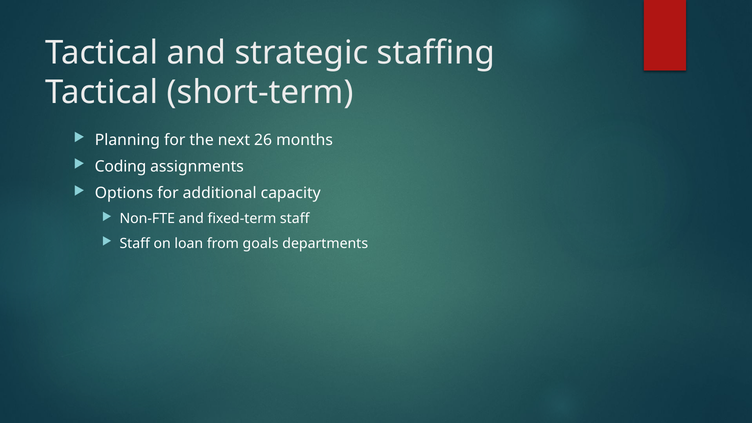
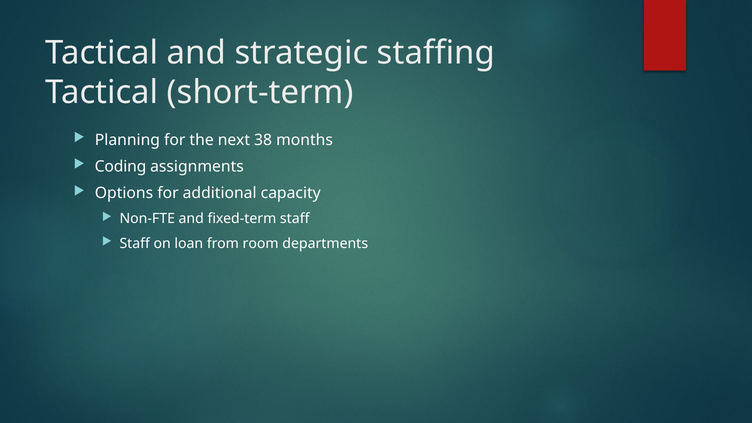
26: 26 -> 38 (263, 140)
goals: goals -> room (261, 244)
